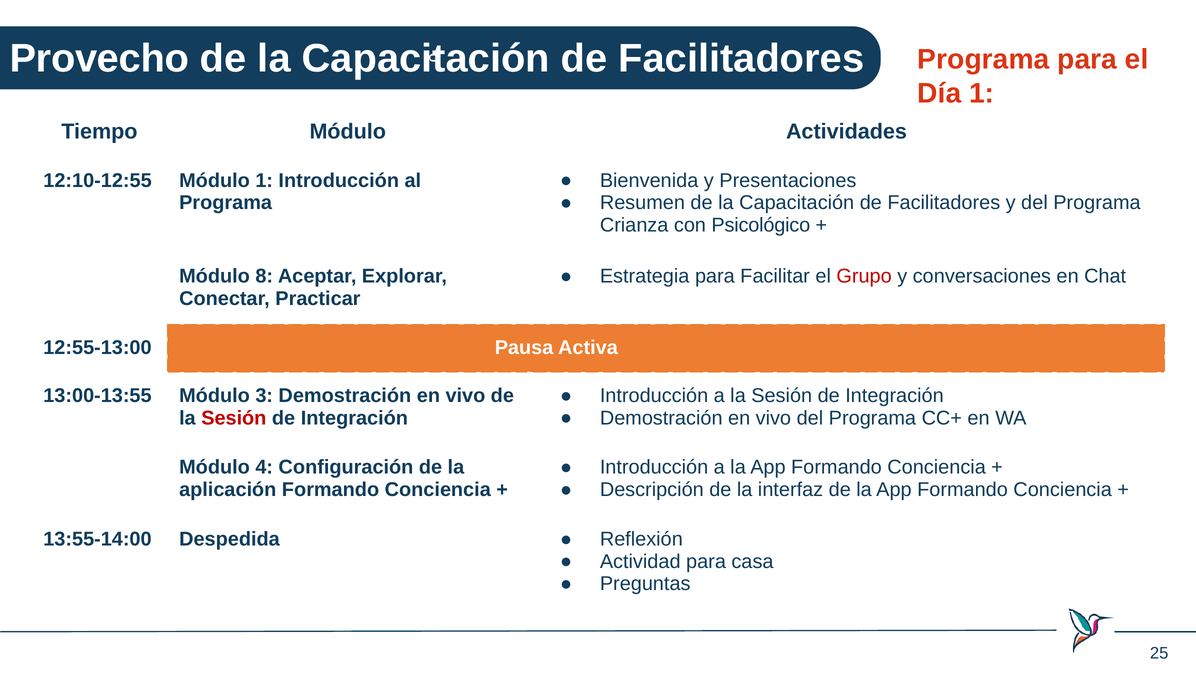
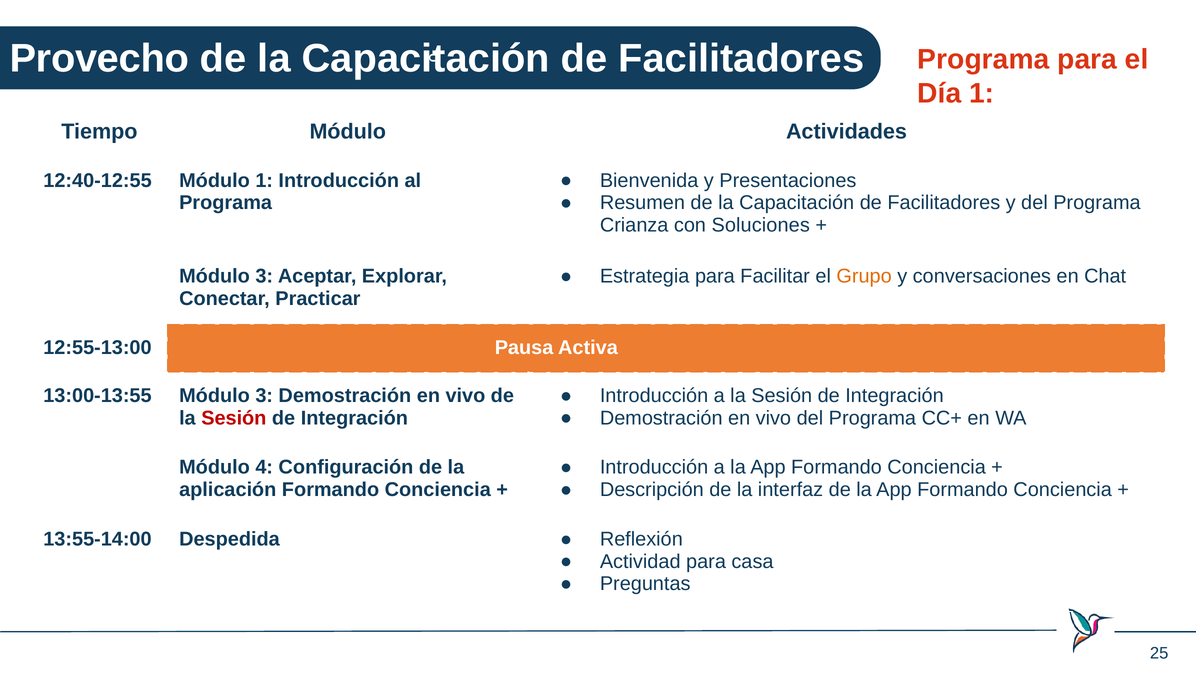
12:10-12:55: 12:10-12:55 -> 12:40-12:55 (98, 180)
Psicológico: Psicológico -> Soluciones (761, 225)
Grupo colour: red -> orange (864, 276)
8: 8 -> 3 (264, 276)
